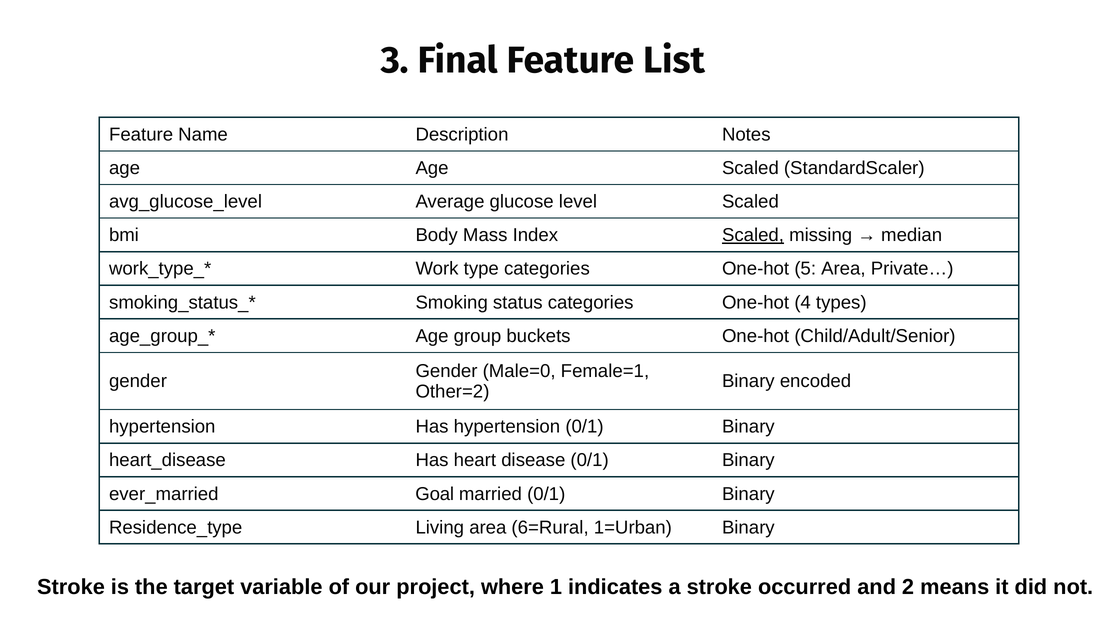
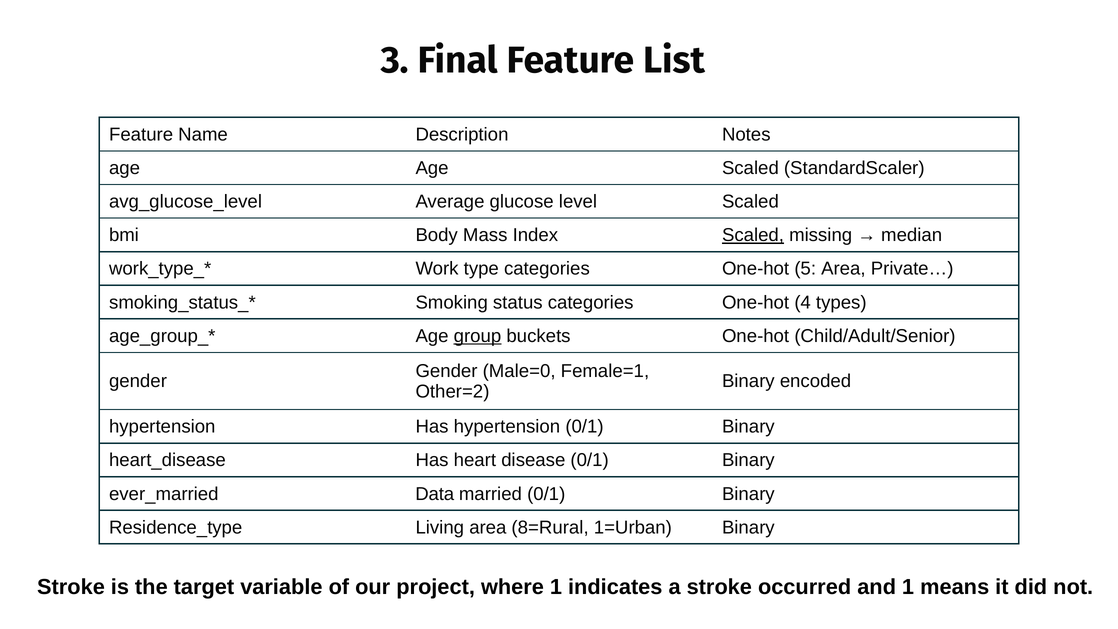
group underline: none -> present (477, 336)
Goal: Goal -> Data (435, 494)
6=Rural: 6=Rural -> 8=Rural (550, 527)
and 2: 2 -> 1 (908, 587)
